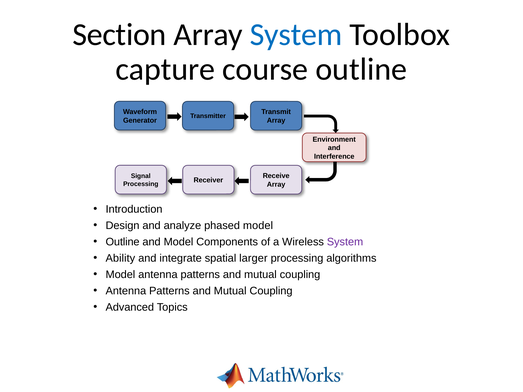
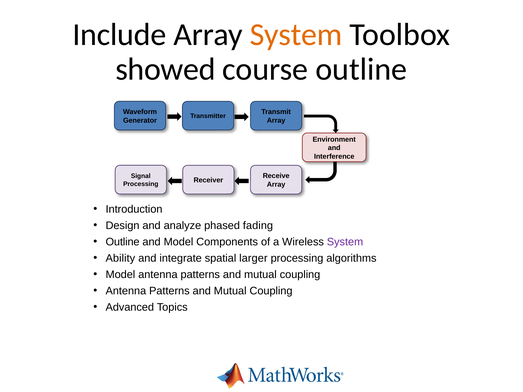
Section: Section -> Include (119, 35)
System colour: blue -> orange (296, 35)
capture: capture -> showed (165, 69)
phased model: model -> fading (258, 226)
